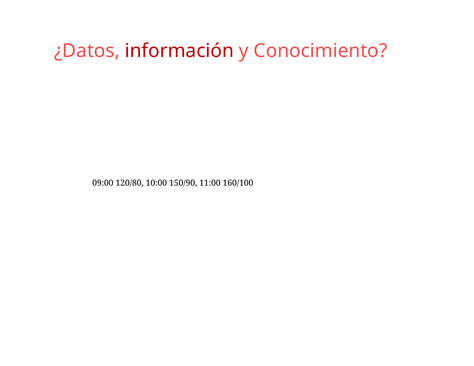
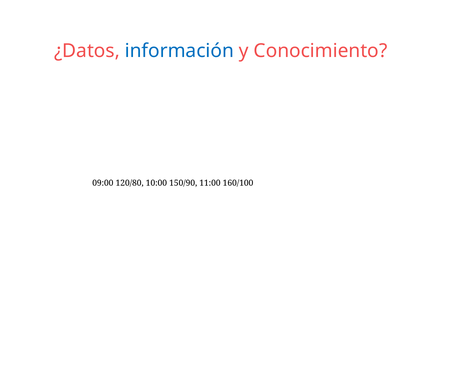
información colour: red -> blue (179, 51)
